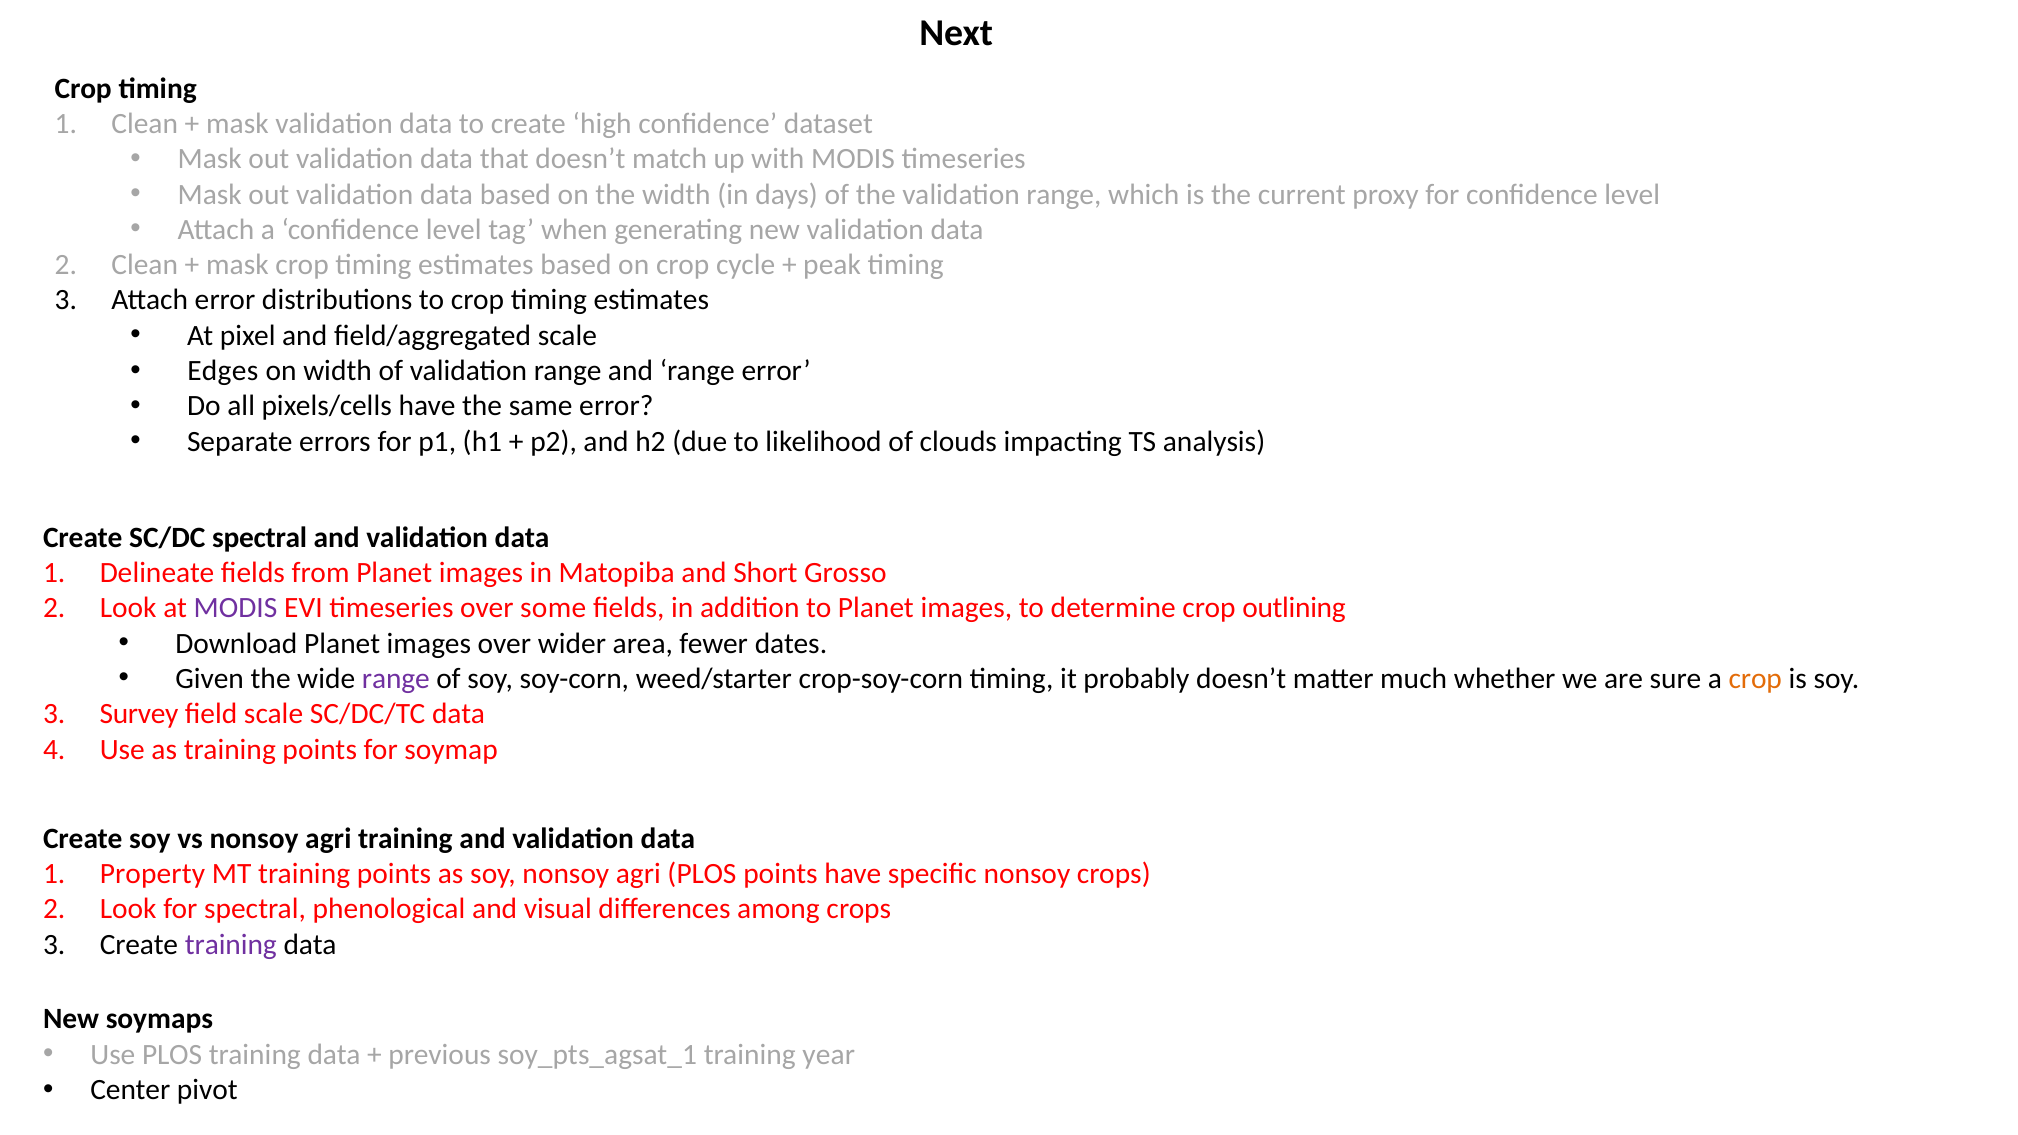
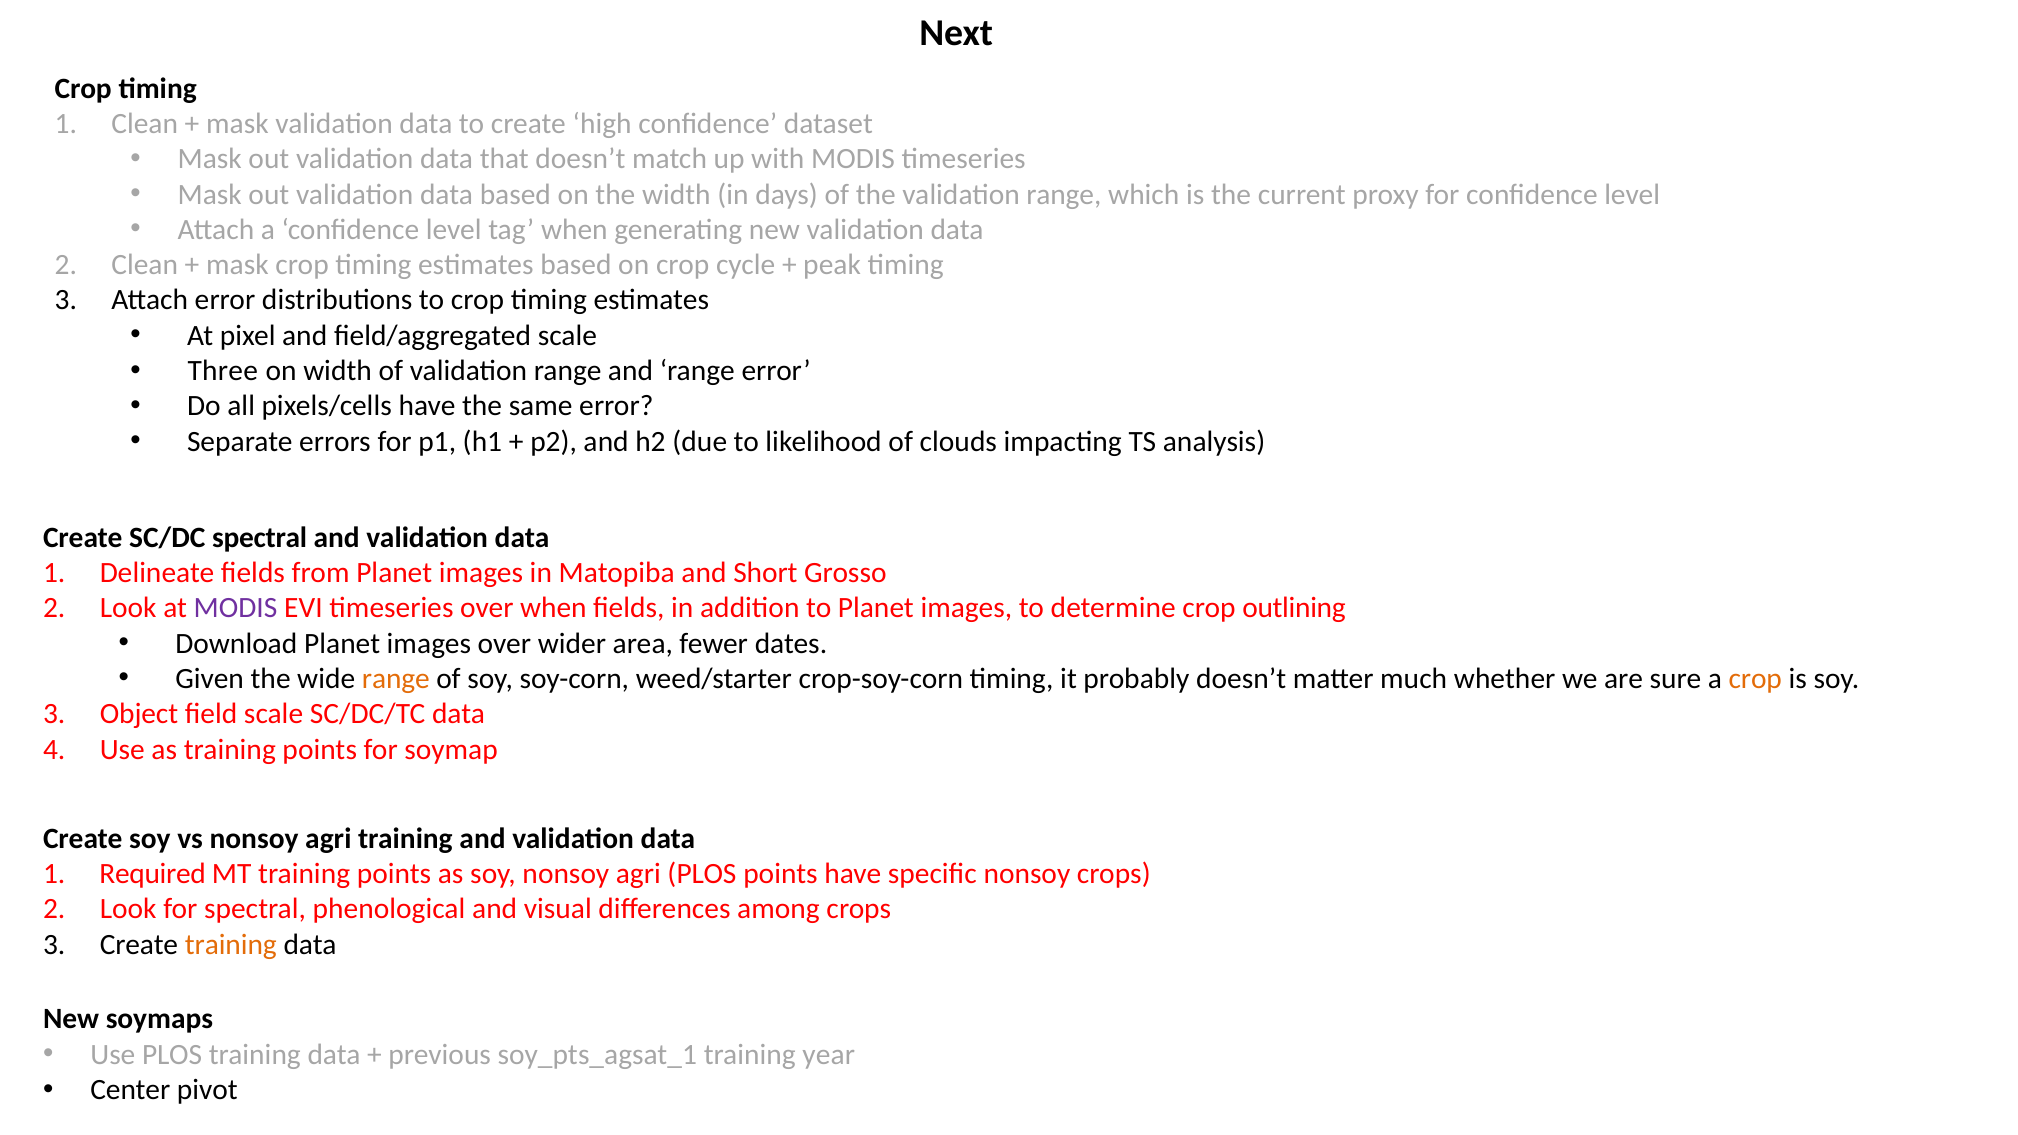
Edges: Edges -> Three (223, 371)
over some: some -> when (553, 608)
range colour: purple -> orange (396, 679)
Survey: Survey -> Object (139, 714)
Property: Property -> Required (153, 874)
training colour: purple -> orange (231, 944)
